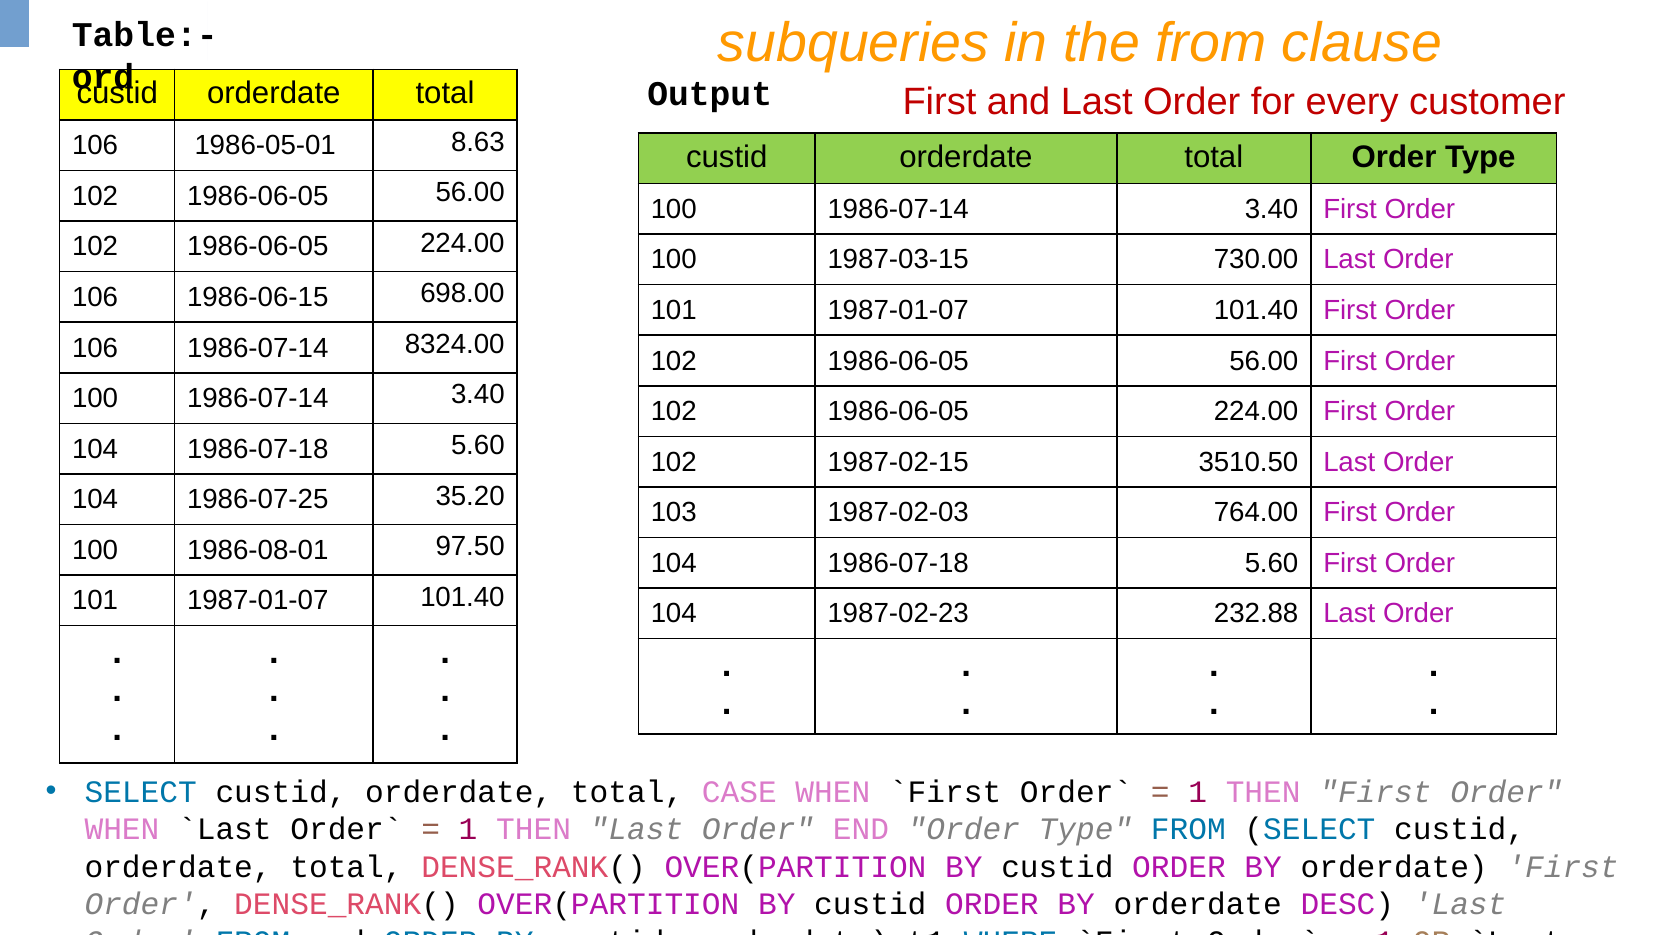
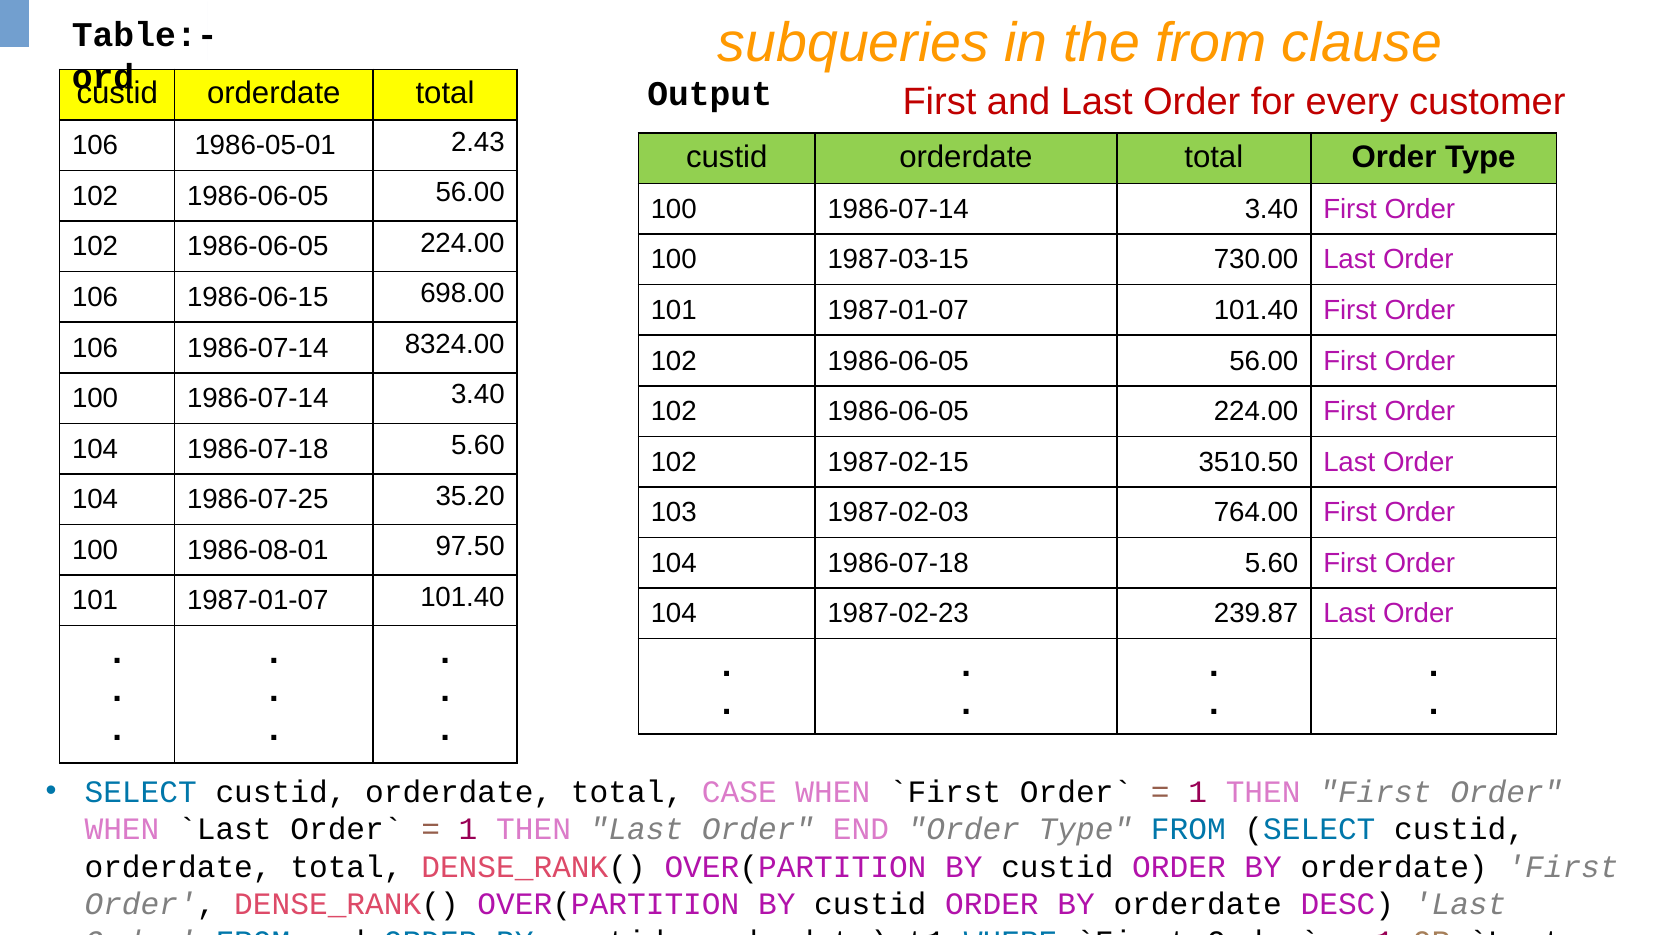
8.63: 8.63 -> 2.43 (478, 142)
232.88: 232.88 -> 239.87 (1256, 614)
